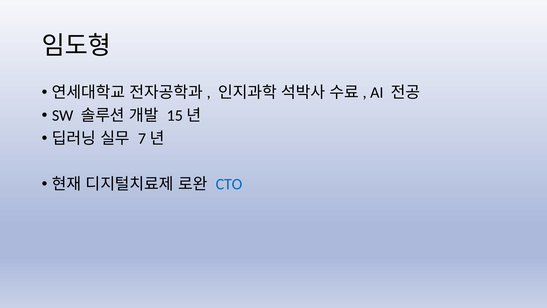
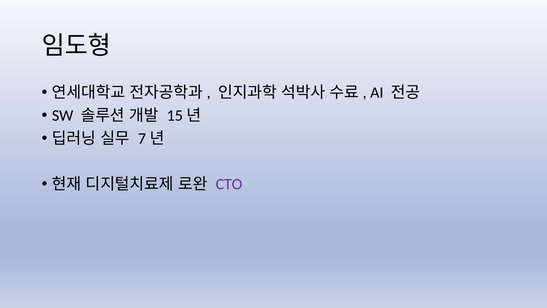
CTO colour: blue -> purple (229, 184)
